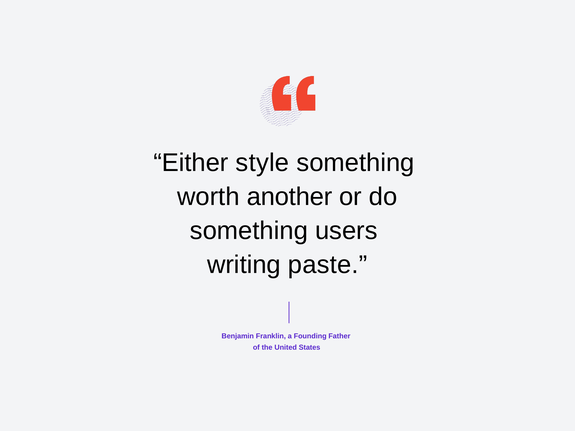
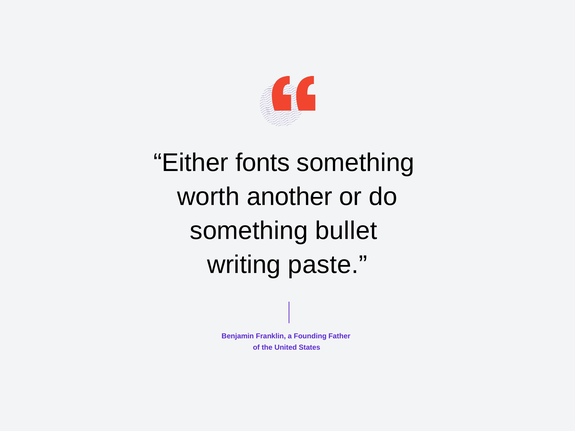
style: style -> fonts (263, 163)
users: users -> bullet (346, 231)
